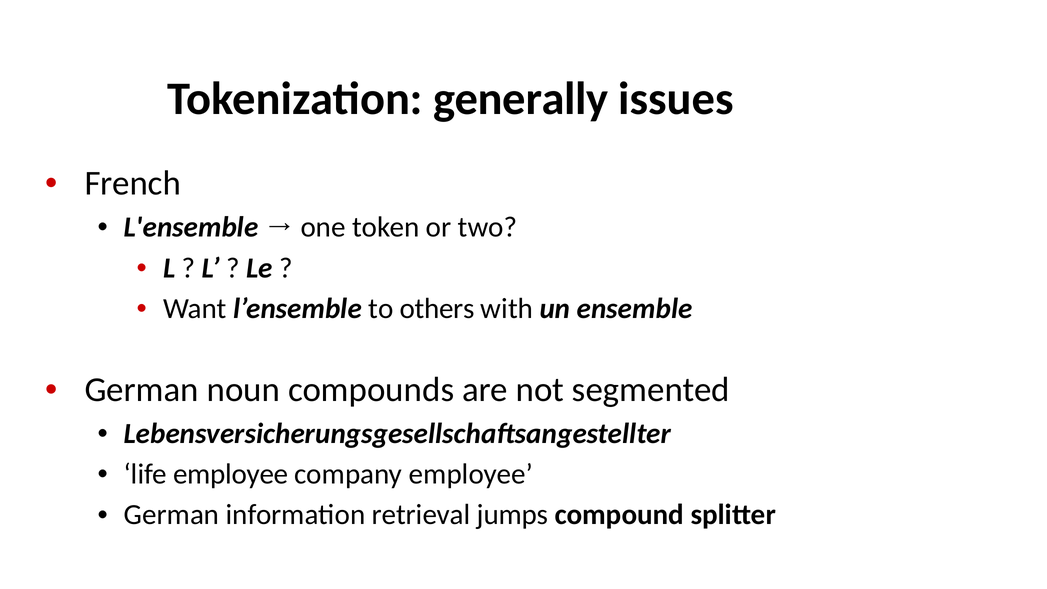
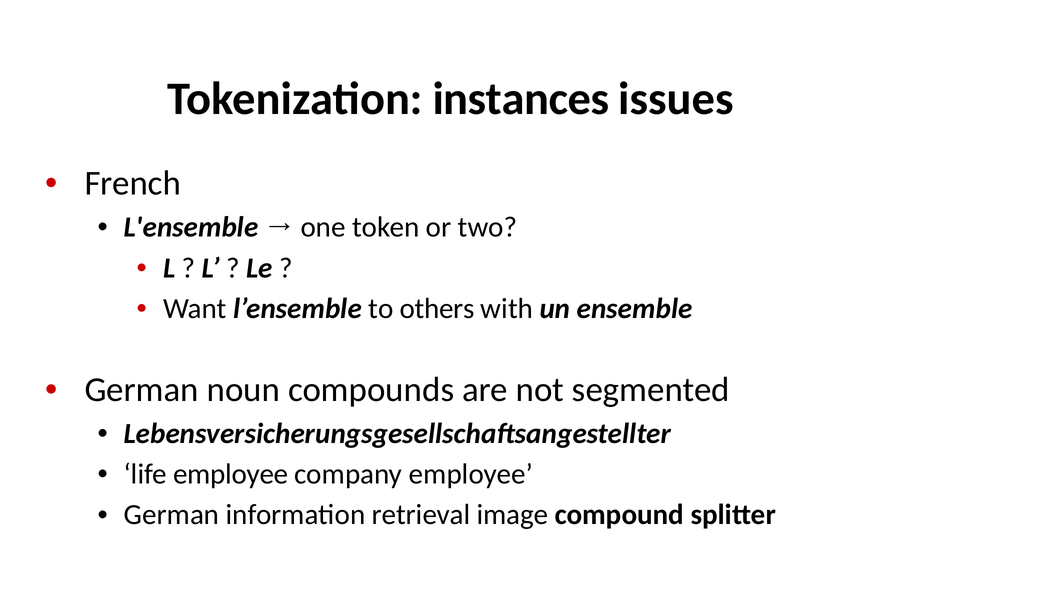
generally: generally -> instances (521, 99)
jumps: jumps -> image (512, 515)
